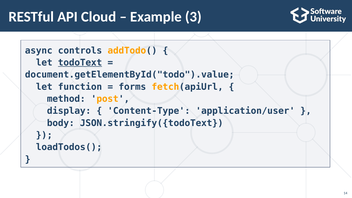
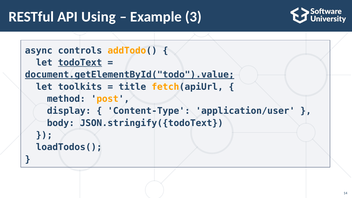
Cloud: Cloud -> Using (99, 17)
document.getElementById("todo").value underline: none -> present (130, 75)
function: function -> toolkits (80, 87)
forms: forms -> title (132, 87)
